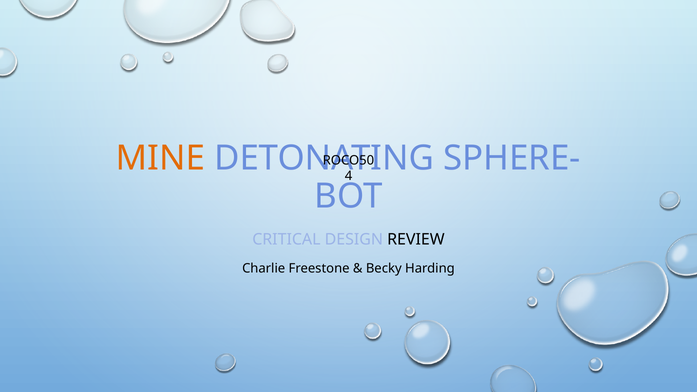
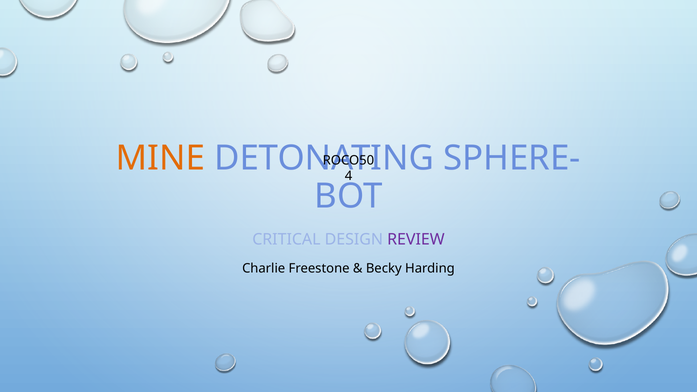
REVIEW colour: black -> purple (416, 239)
